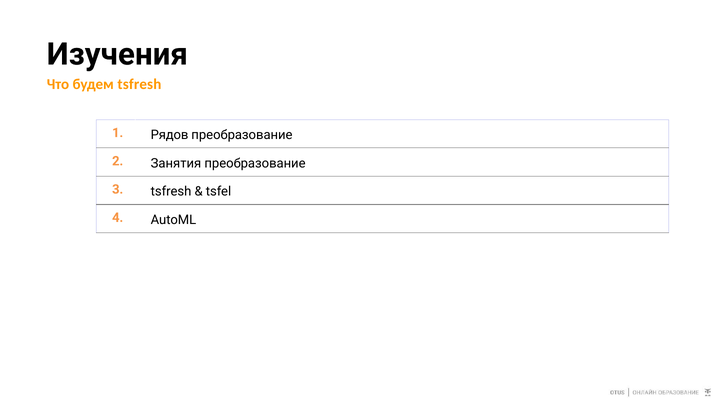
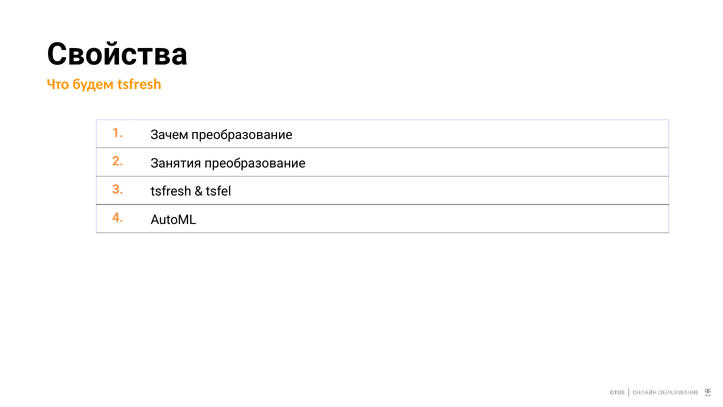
Изучения: Изучения -> Свойства (117, 54)
Рядов: Рядов -> Зачем (170, 135)
